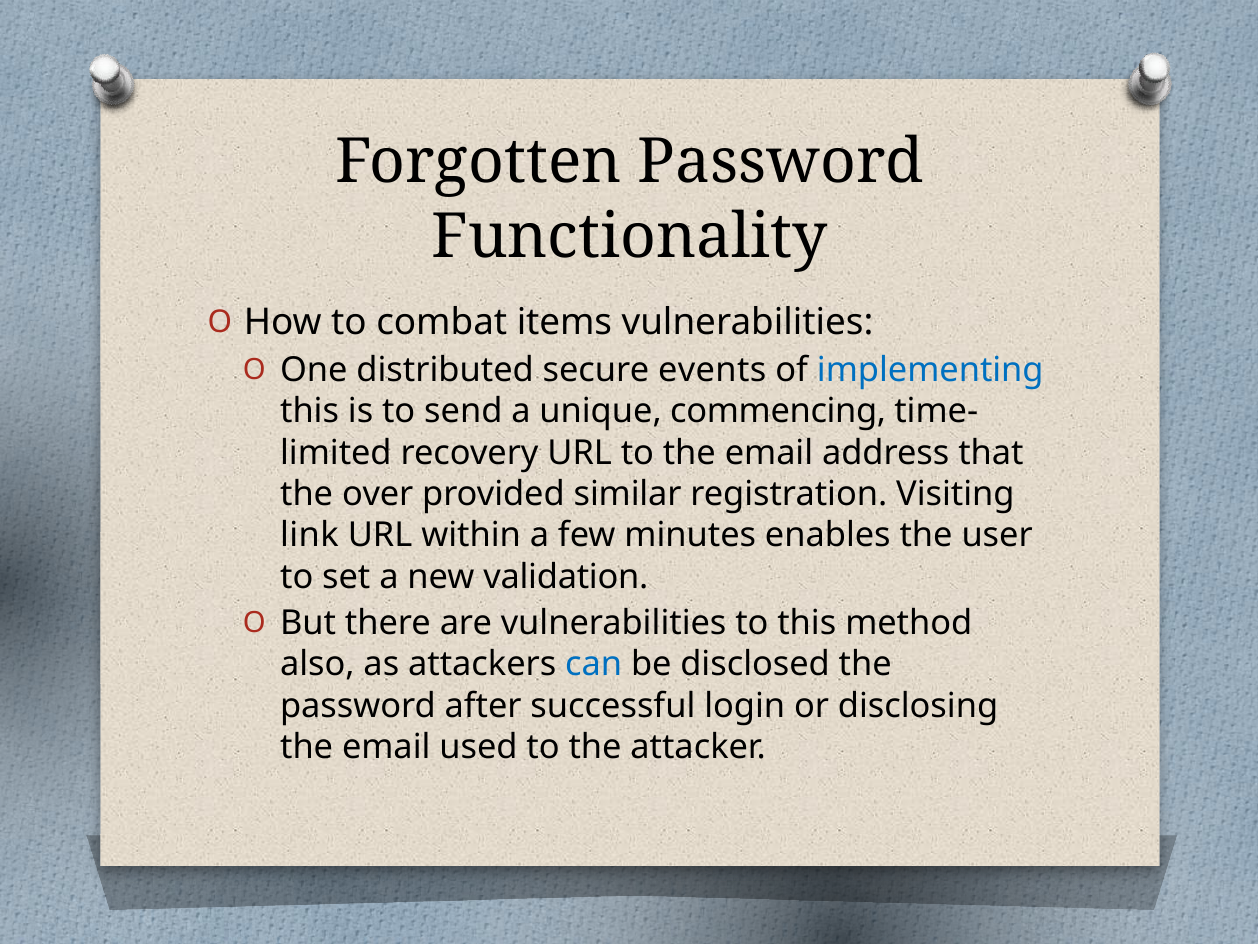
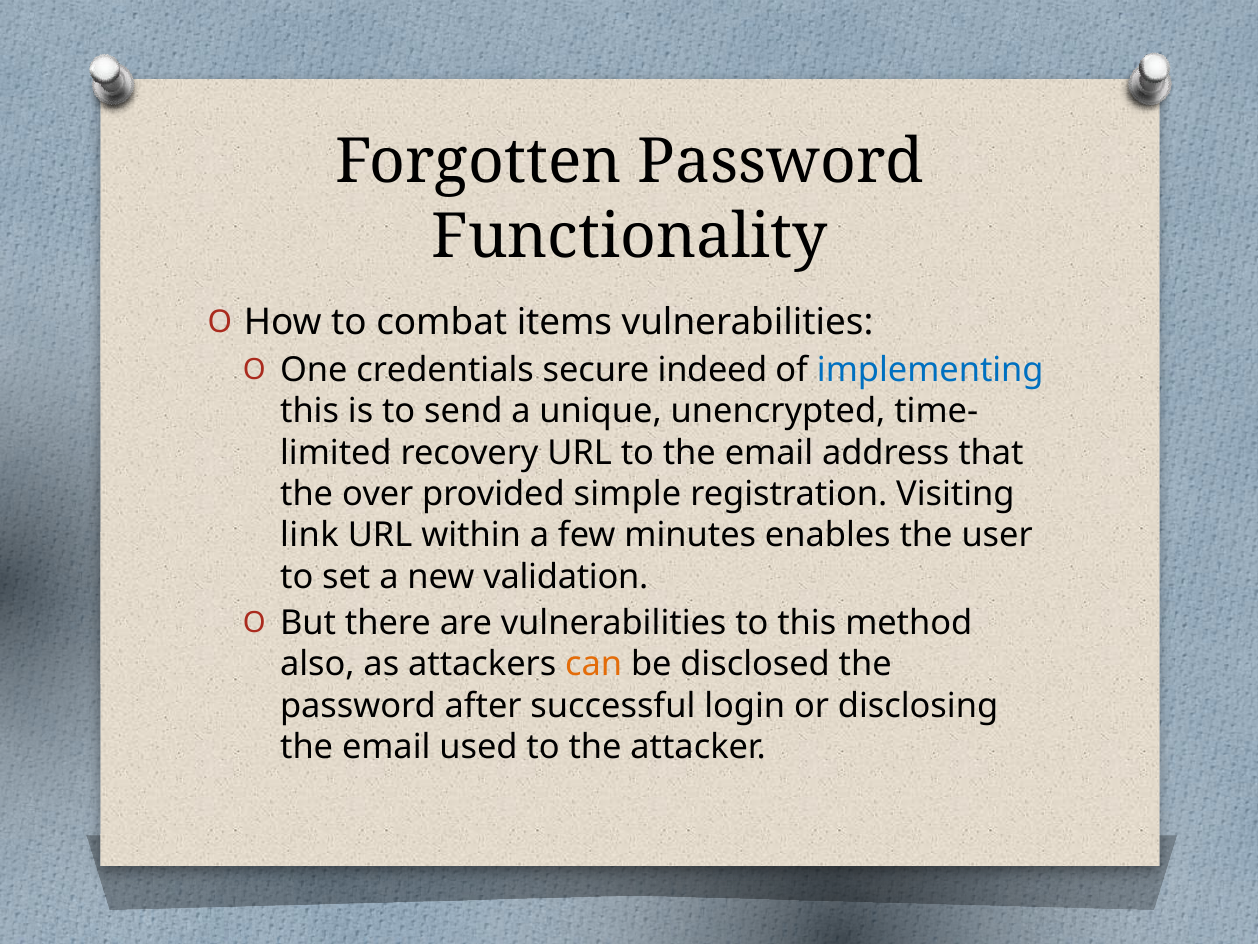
distributed: distributed -> credentials (445, 370)
events: events -> indeed (713, 370)
commencing: commencing -> unencrypted (778, 411)
similar: similar -> simple (627, 494)
can colour: blue -> orange (594, 664)
